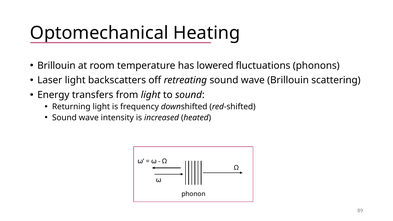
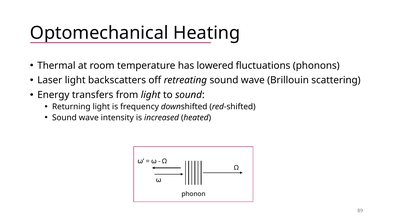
Brillouin: Brillouin -> Thermal (56, 66)
